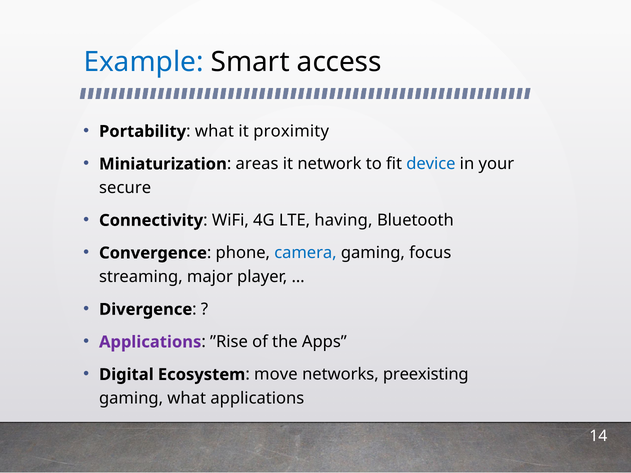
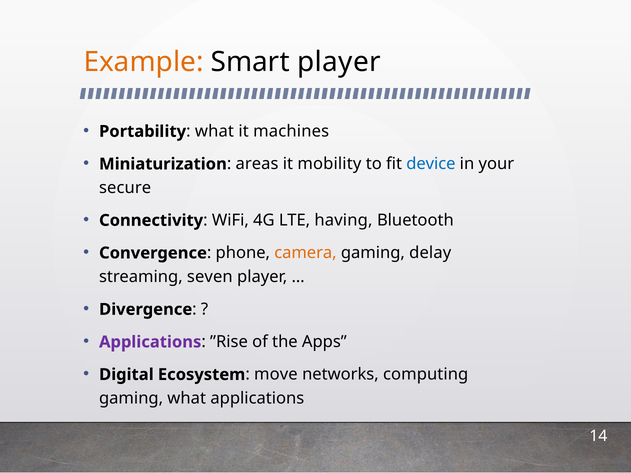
Example colour: blue -> orange (144, 62)
Smart access: access -> player (339, 62)
proximity: proximity -> machines (291, 131)
network: network -> mobility (329, 164)
camera colour: blue -> orange (305, 253)
focus: focus -> delay (430, 253)
major: major -> seven (210, 277)
preexisting: preexisting -> computing (426, 375)
